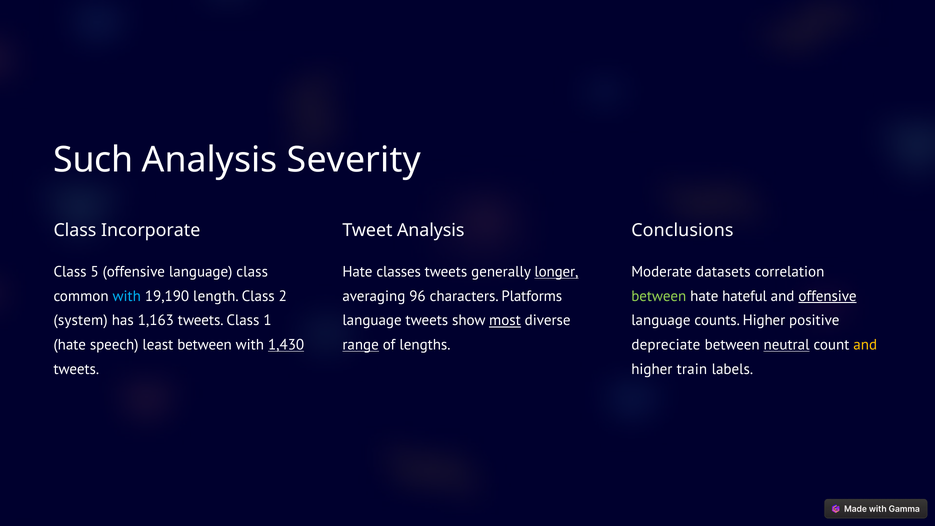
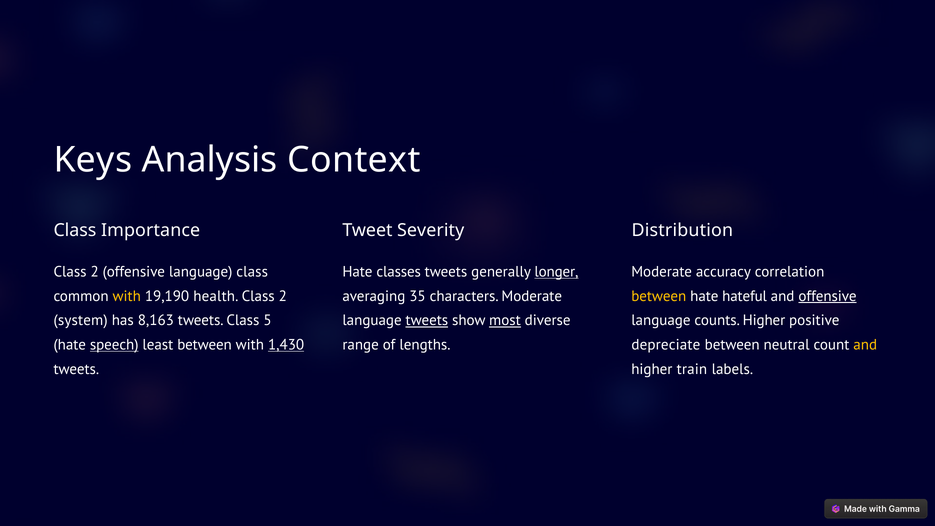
Such: Such -> Keys (93, 160)
Severity: Severity -> Context (354, 160)
Incorporate: Incorporate -> Importance (151, 230)
Tweet Analysis: Analysis -> Severity (431, 230)
Conclusions: Conclusions -> Distribution (682, 230)
5: 5 -> 2 (95, 272)
datasets: datasets -> accuracy (723, 272)
with colour: light blue -> yellow (127, 296)
length: length -> health (216, 296)
96: 96 -> 35 (417, 296)
characters Platforms: Platforms -> Moderate (532, 296)
between colour: light green -> yellow (659, 296)
1,163: 1,163 -> 8,163 (156, 320)
1: 1 -> 5 (267, 320)
tweets underline: none -> present (427, 320)
speech underline: none -> present (114, 345)
range underline: present -> none (361, 345)
neutral underline: present -> none (787, 345)
